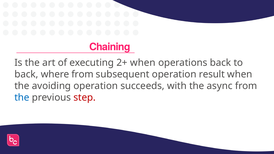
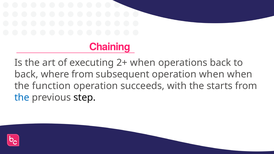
operation result: result -> when (212, 74)
avoiding: avoiding -> function (51, 86)
async: async -> starts (220, 86)
step colour: red -> black (85, 98)
